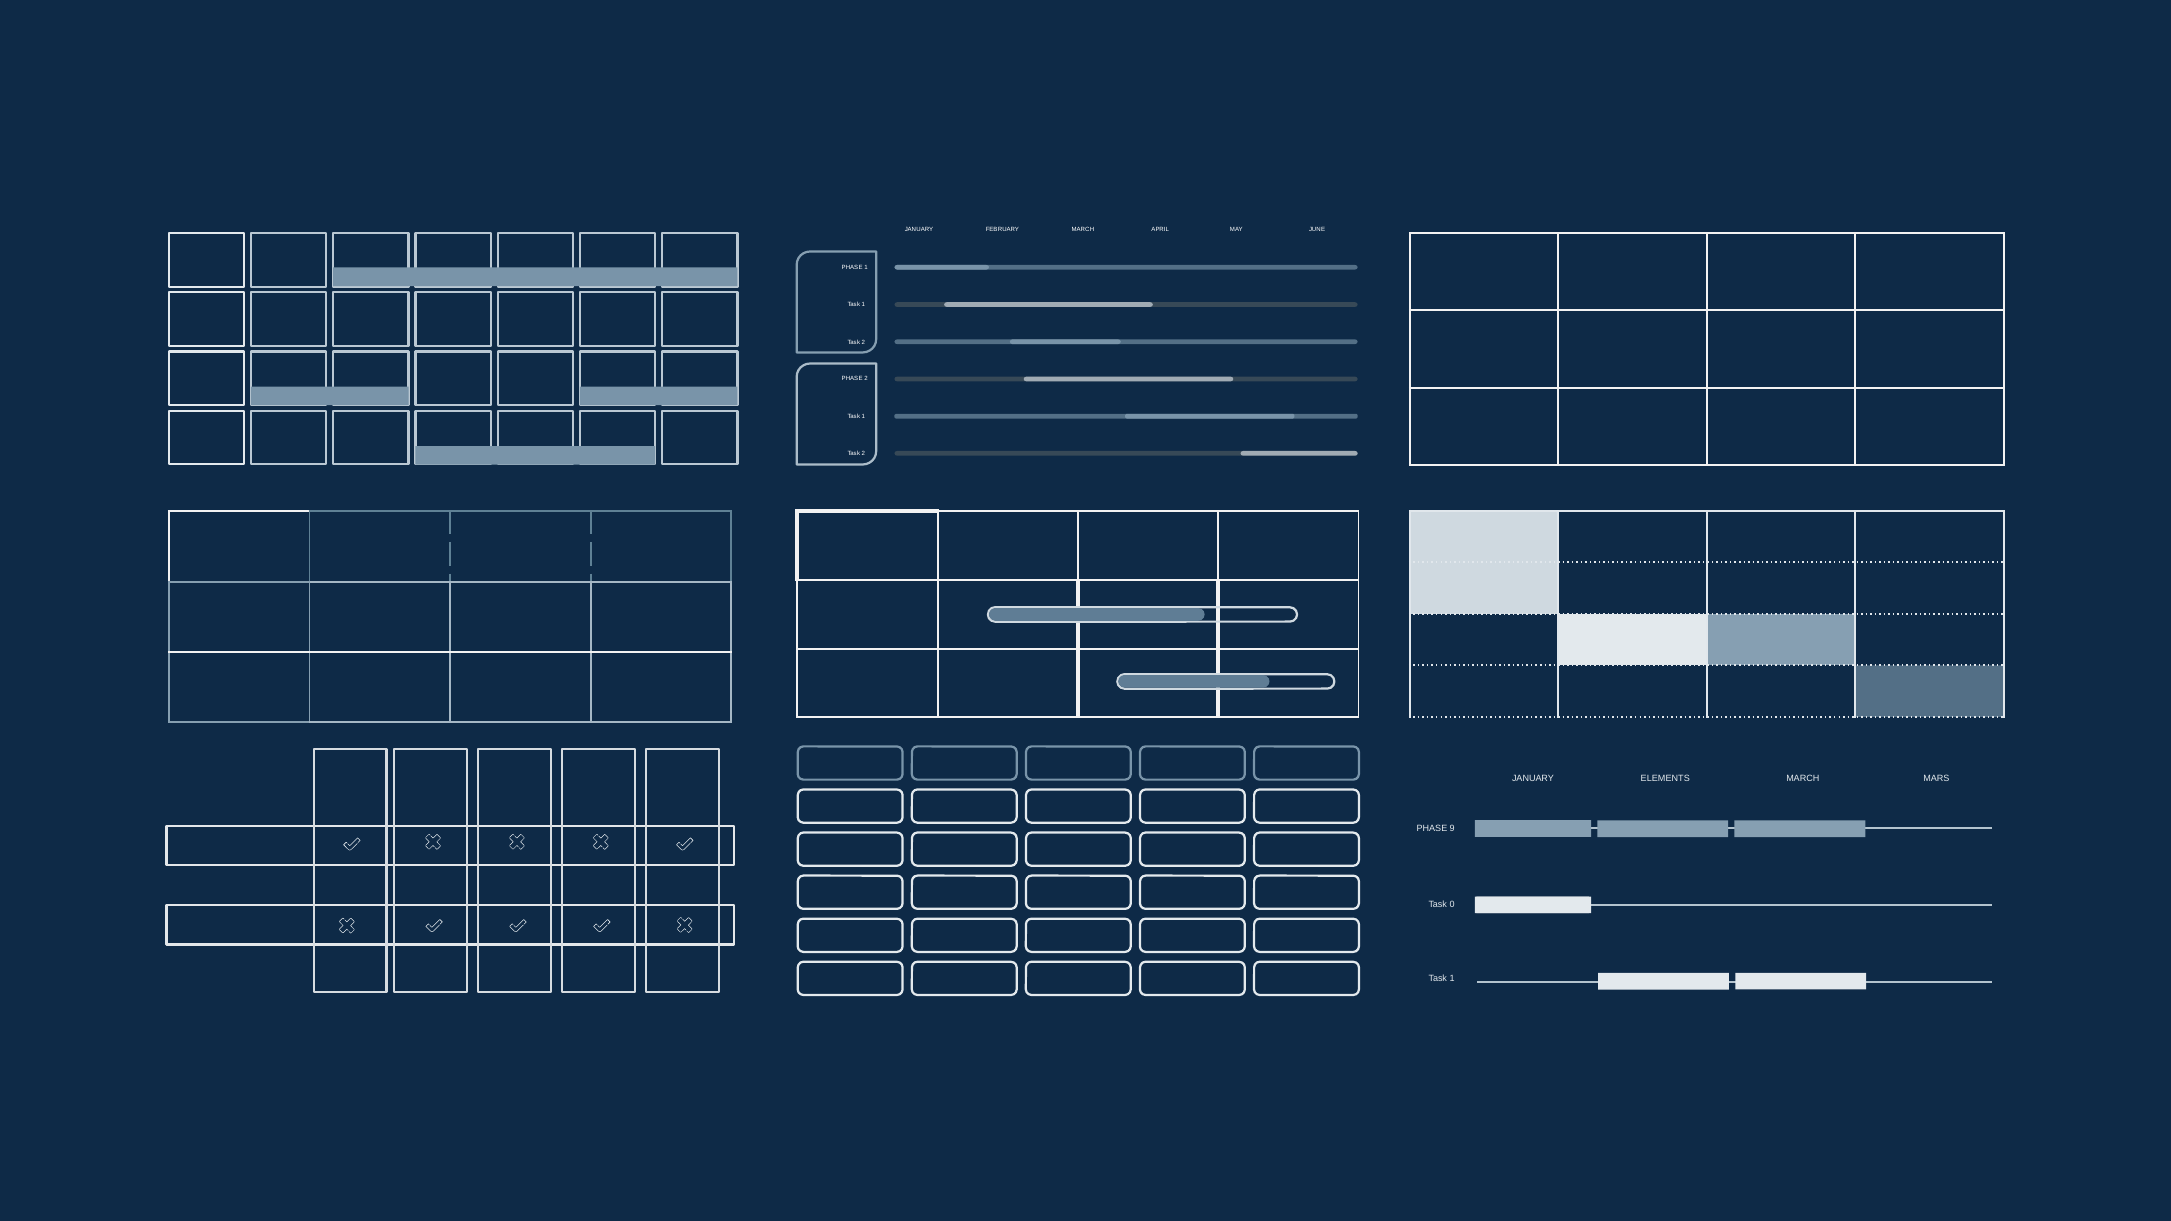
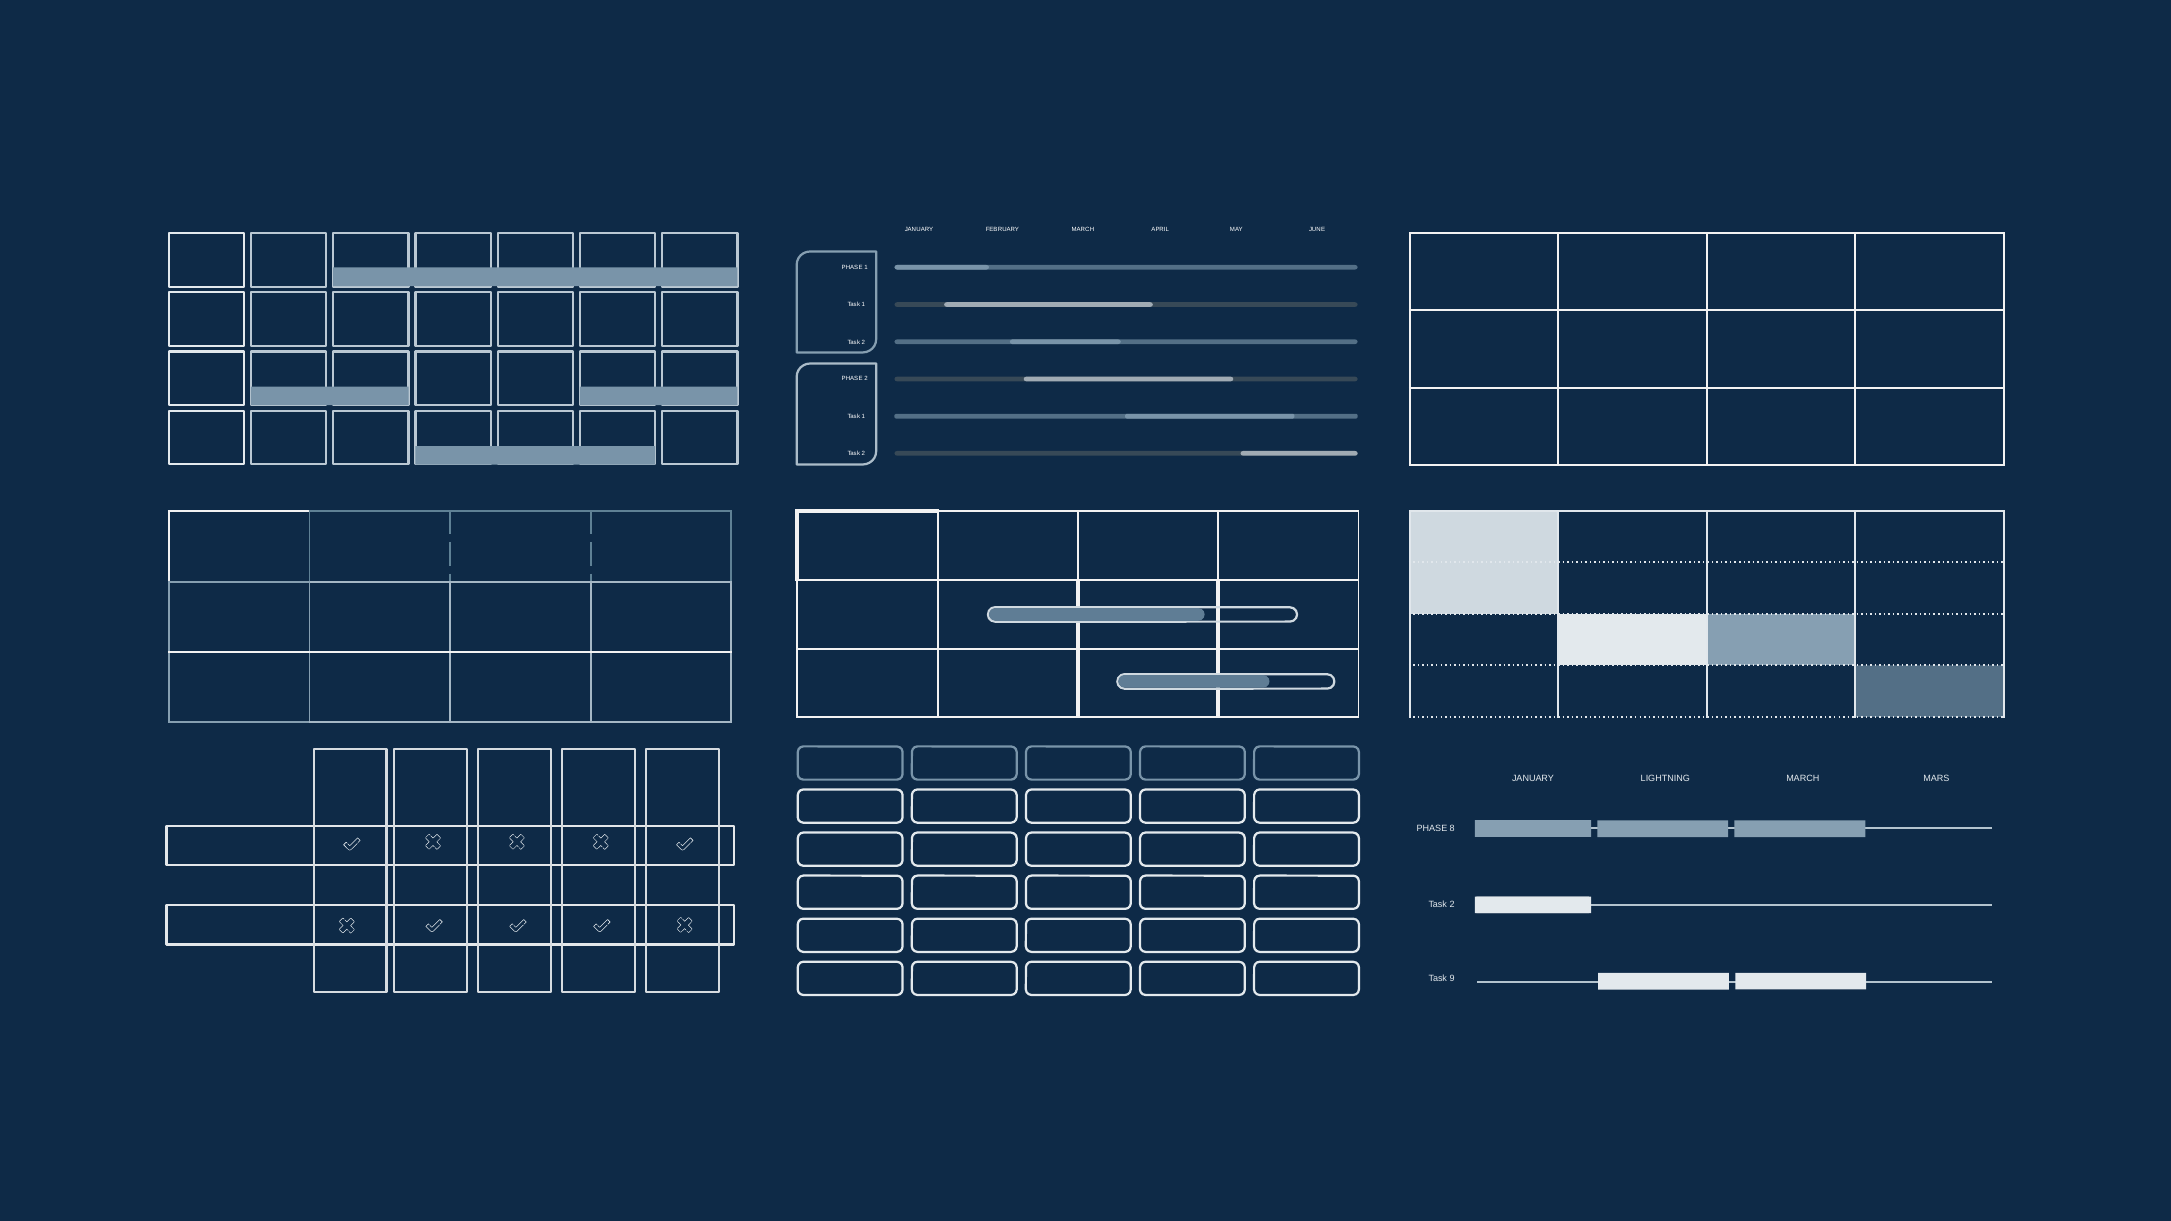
ELEMENTS: ELEMENTS -> LIGHTNING (1665, 779)
9: 9 -> 8 (1452, 829)
0: 0 -> 2 (1452, 904)
1: 1 -> 9 (1452, 979)
